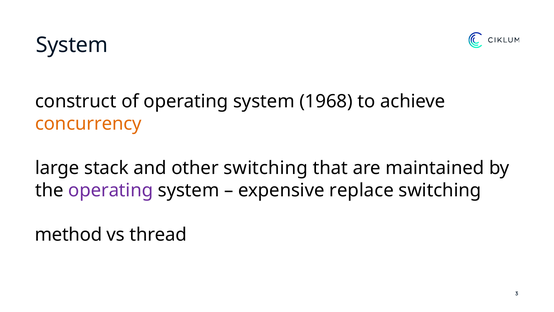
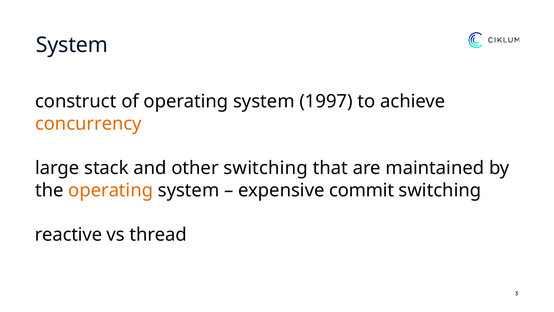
1968: 1968 -> 1997 (326, 101)
operating colour: purple -> orange (111, 190)
replace: replace -> commit (362, 190)
method: method -> reactive (68, 234)
